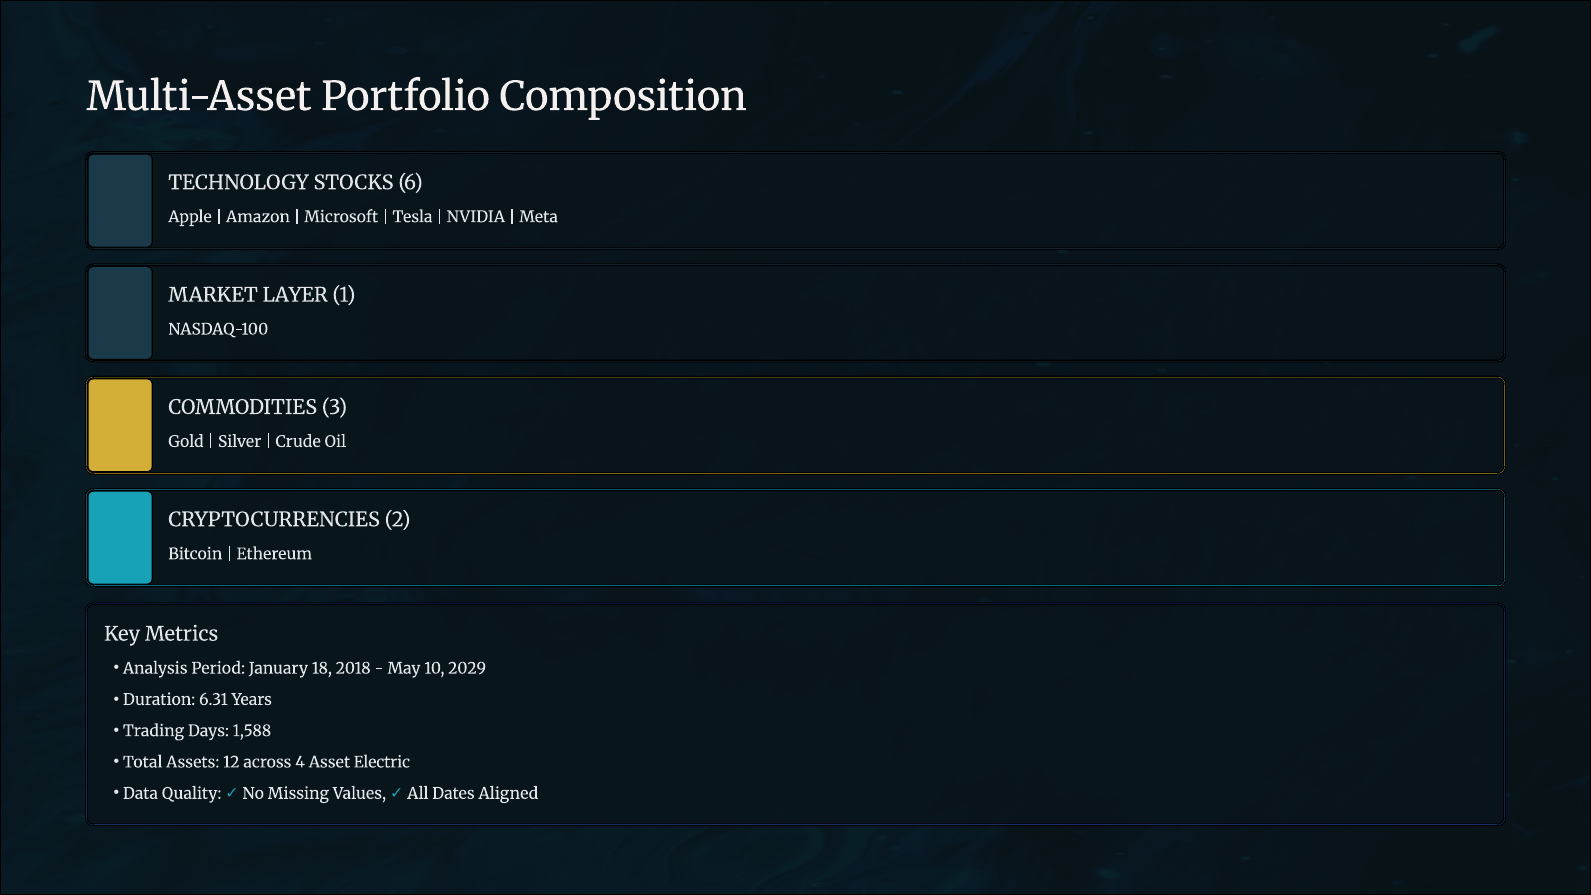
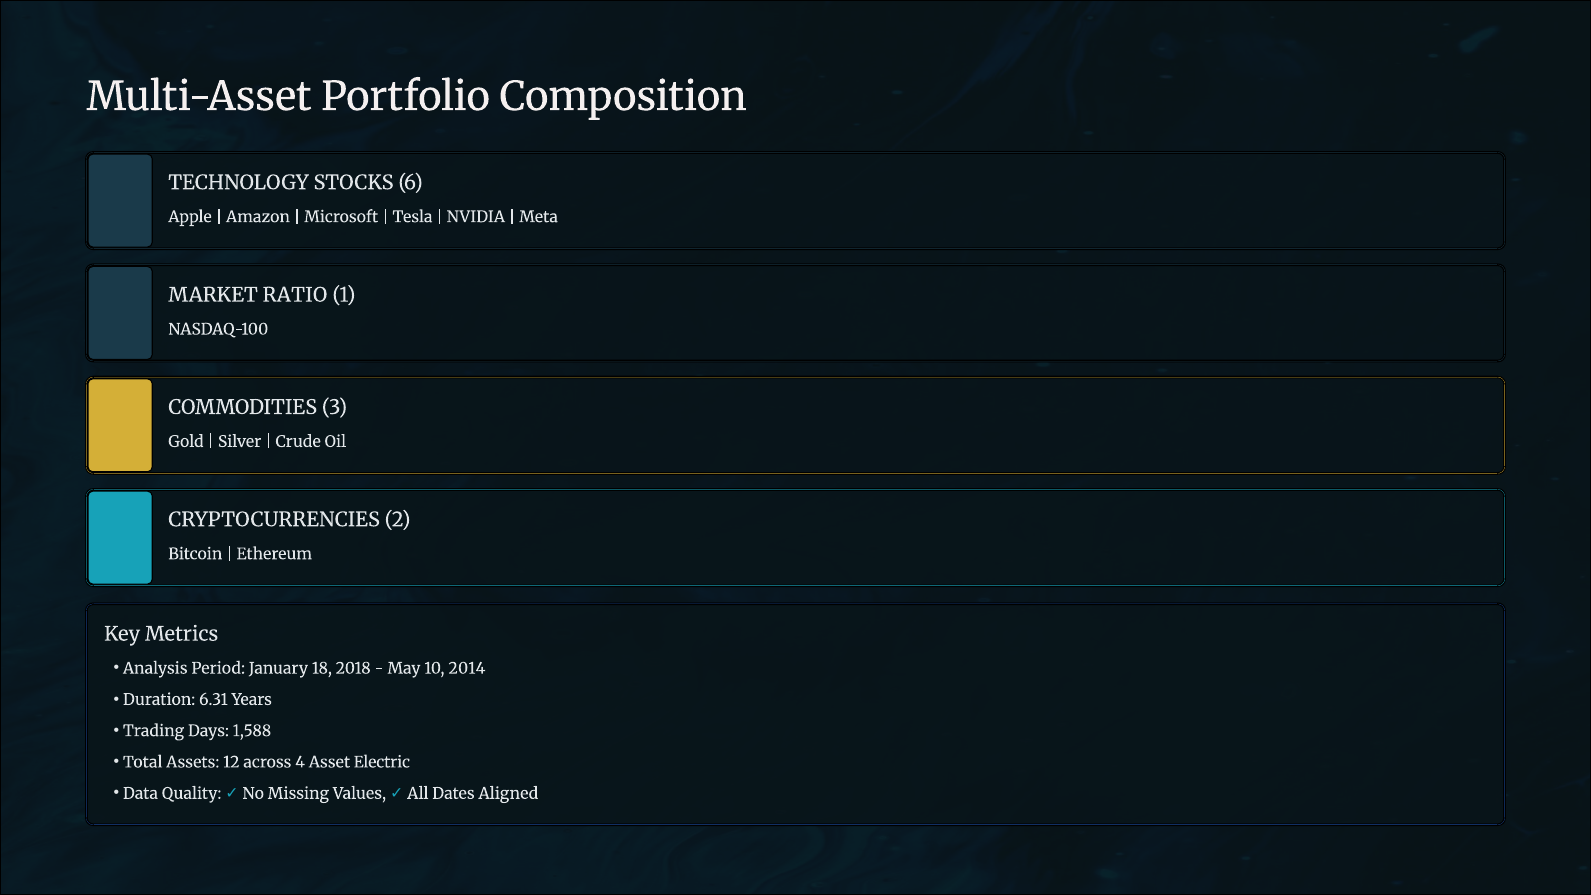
LAYER: LAYER -> RATIO (295, 295)
2029: 2029 -> 2014 (467, 668)
